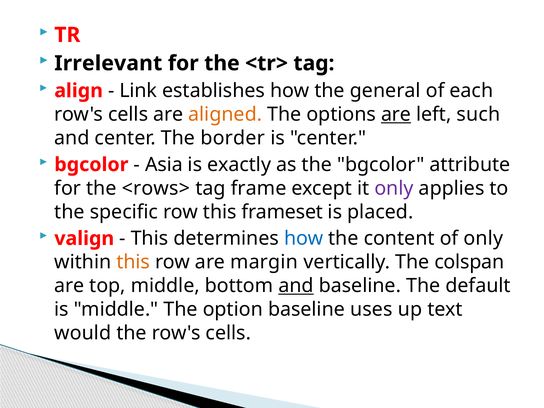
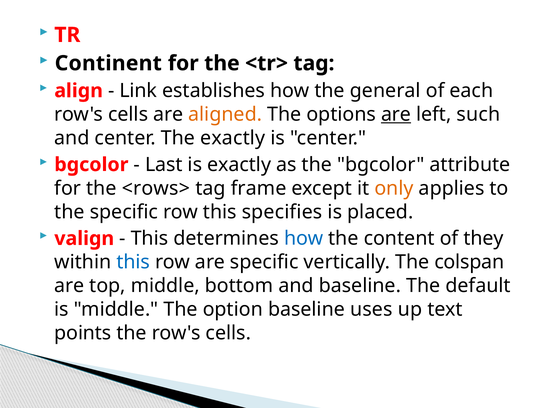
Irrelevant: Irrelevant -> Continent (108, 63)
The border: border -> exactly (233, 138)
Asia: Asia -> Last (164, 165)
only colour: purple -> orange (394, 188)
frameset: frameset -> specifies (282, 212)
of only: only -> they (484, 239)
this colour: orange -> blue (133, 262)
are margin: margin -> specific (264, 262)
and underline: present -> none (296, 286)
would: would -> points (83, 333)
